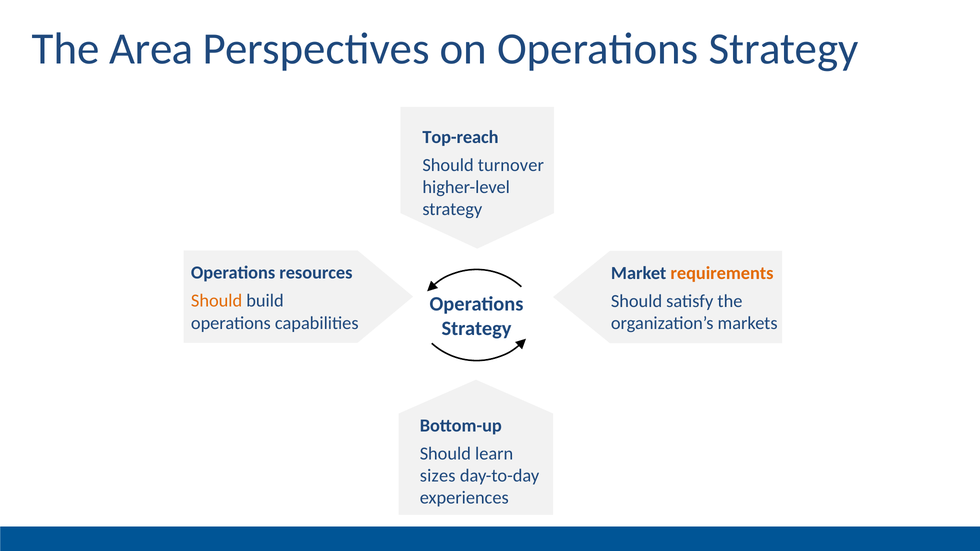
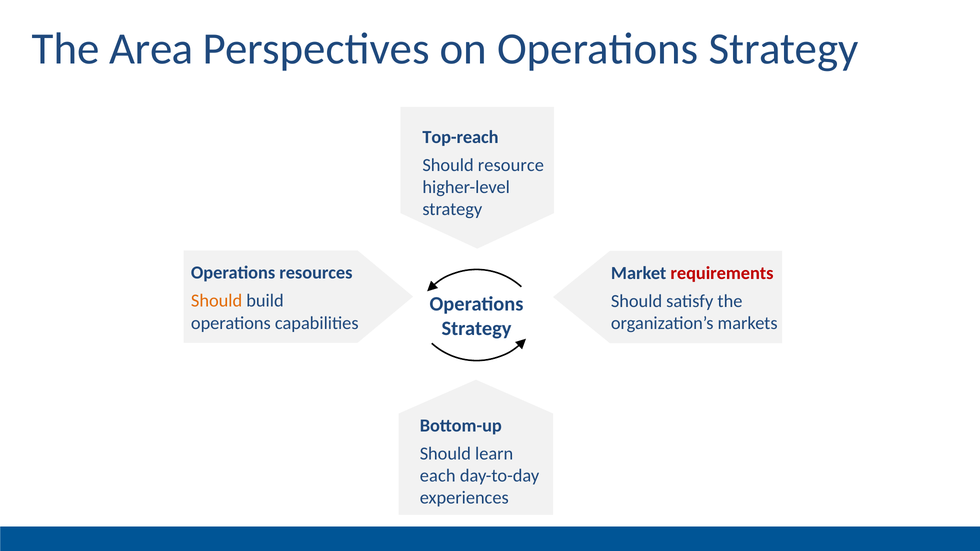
turnover: turnover -> resource (511, 165)
requirements colour: orange -> red (722, 273)
sizes: sizes -> each (438, 476)
